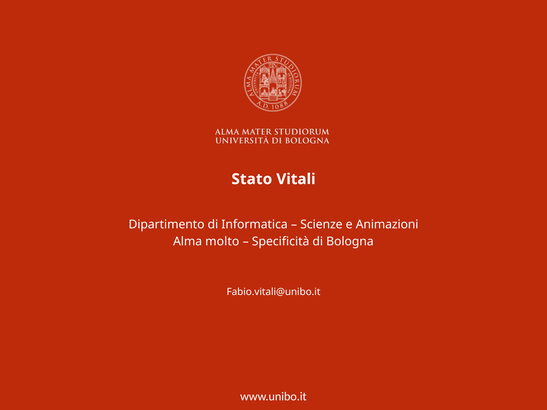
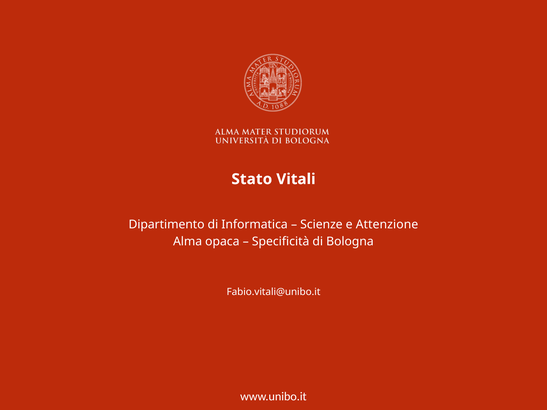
Animazioni: Animazioni -> Attenzione (387, 225)
molto: molto -> opaca (222, 242)
